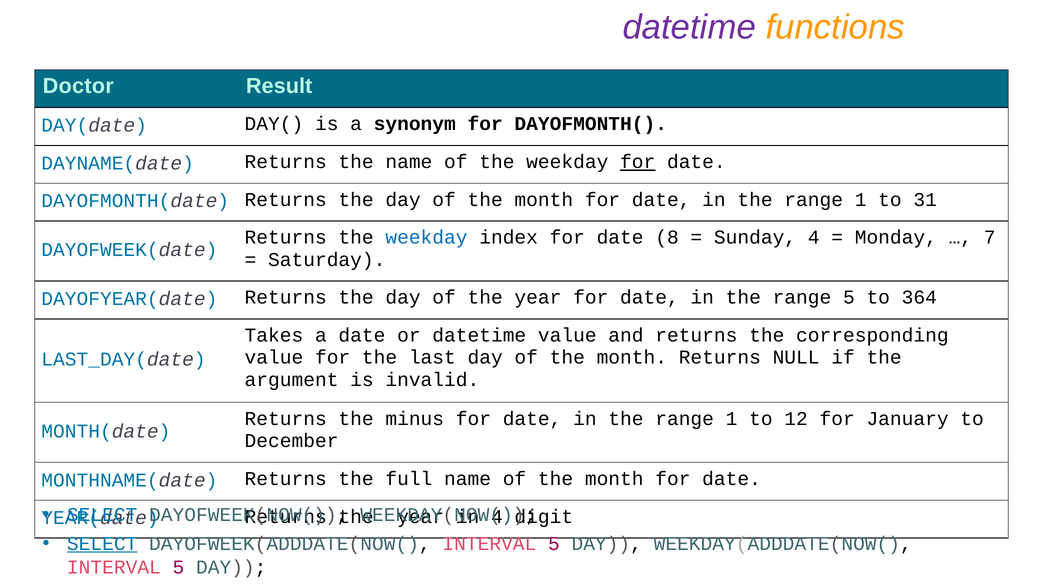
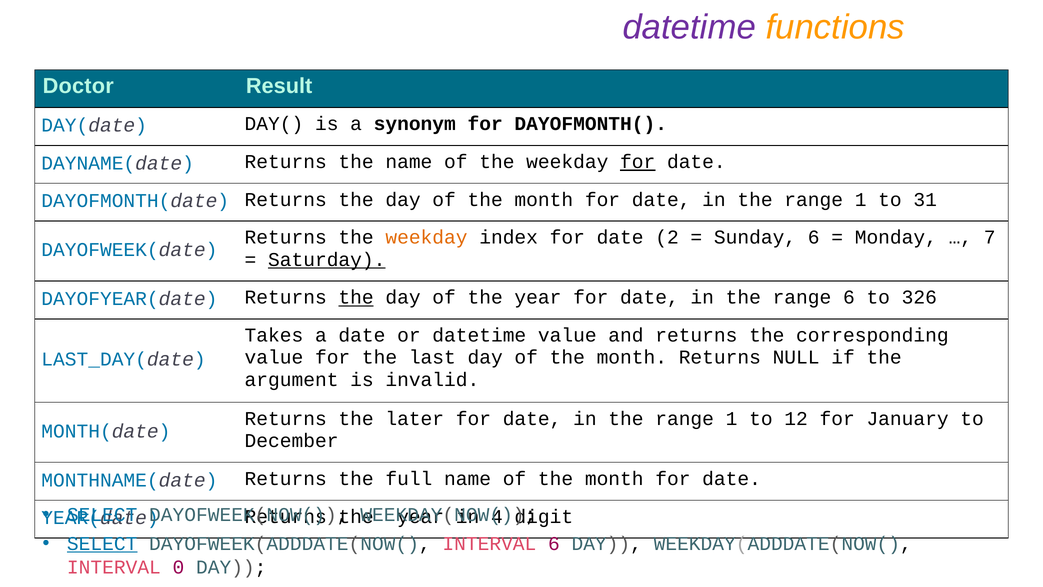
weekday colour: blue -> orange (426, 237)
8: 8 -> 2 (667, 237)
Sunday 4: 4 -> 6 (814, 237)
Saturday underline: none -> present (327, 259)
the underline: none -> present (356, 297)
range 5: 5 -> 6 (849, 297)
364: 364 -> 326 (919, 297)
minus: minus -> later (415, 419)
DAYOFWEEK(ADDDATE(NOW( INTERVAL 5: 5 -> 6 (554, 543)
5: 5 -> 0 (178, 567)
